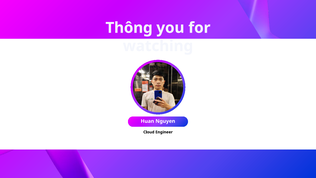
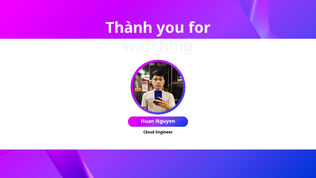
Thông: Thông -> Thành (129, 28)
